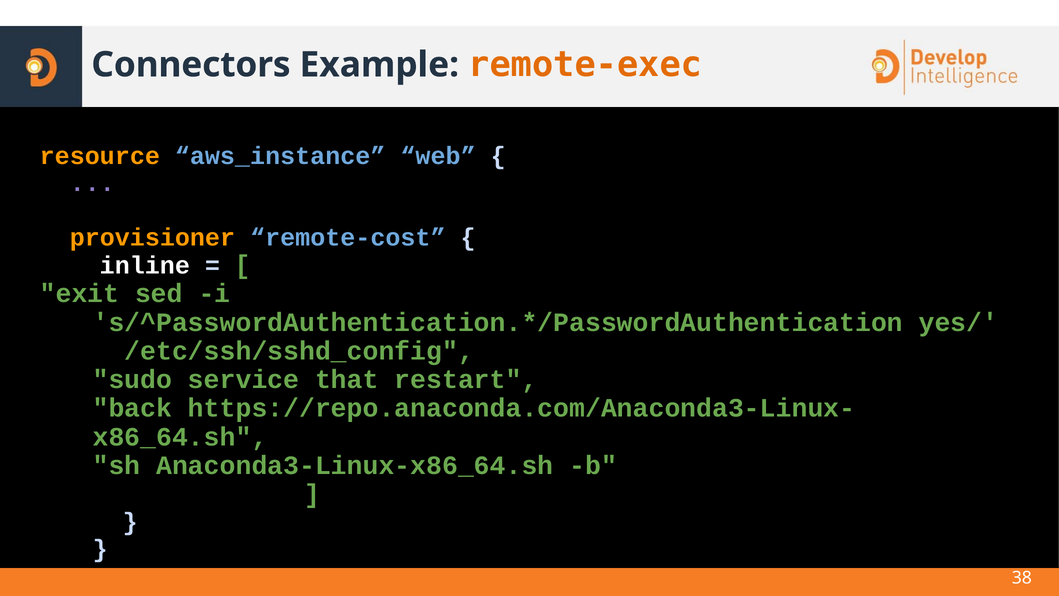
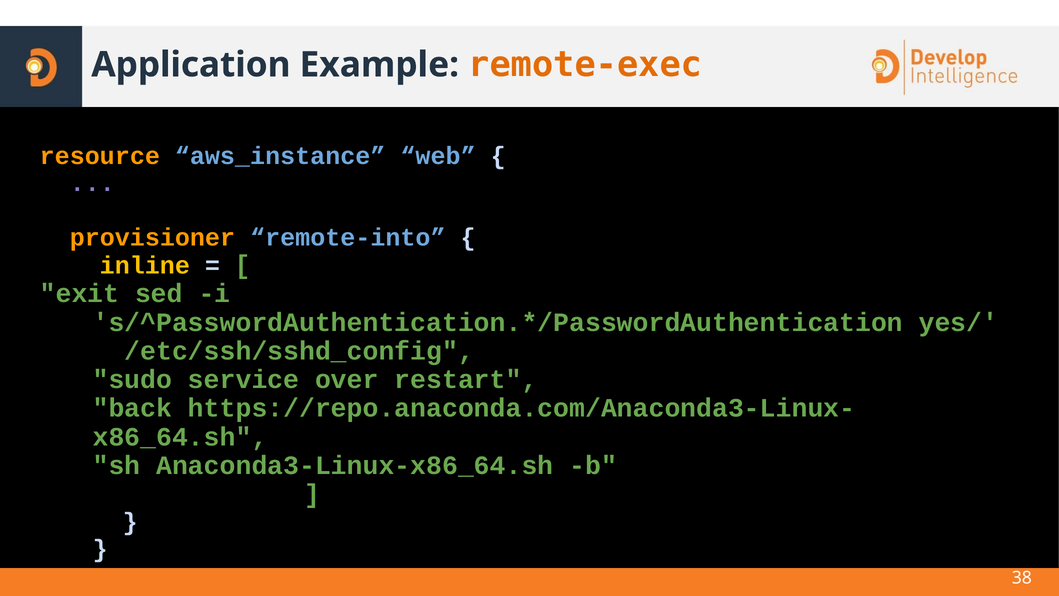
Connectors: Connectors -> Application (191, 65)
remote-cost: remote-cost -> remote-into (348, 237)
inline colour: white -> yellow (145, 265)
that: that -> over (347, 379)
